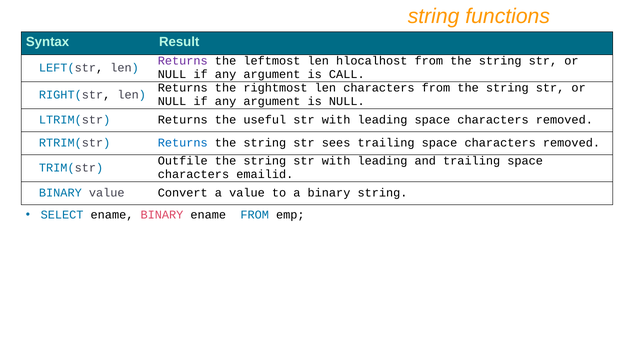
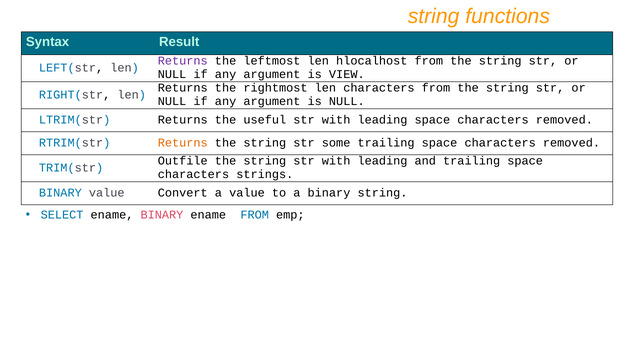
CALL: CALL -> VIEW (347, 74)
Returns colour: blue -> orange (183, 142)
sees: sees -> some (336, 142)
emailid: emailid -> strings (265, 174)
